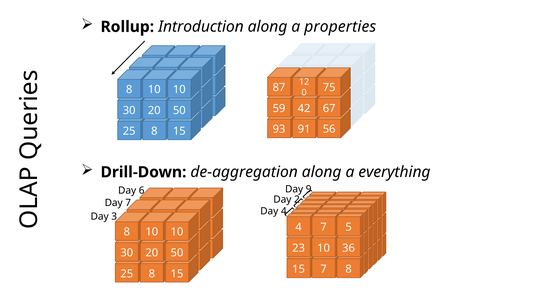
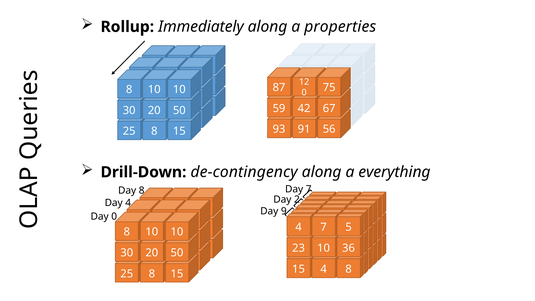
Introduction: Introduction -> Immediately (201, 27)
de-aggregation: de-aggregation -> de-contingency (244, 172)
Day 9: 9 -> 7 (309, 189)
Day 6: 6 -> 8 (142, 190)
Day 7: 7 -> 4 (128, 203)
Day 4: 4 -> 9 (284, 211)
Day 3: 3 -> 0 (114, 217)
7: 7 -> 4 (324, 269)
